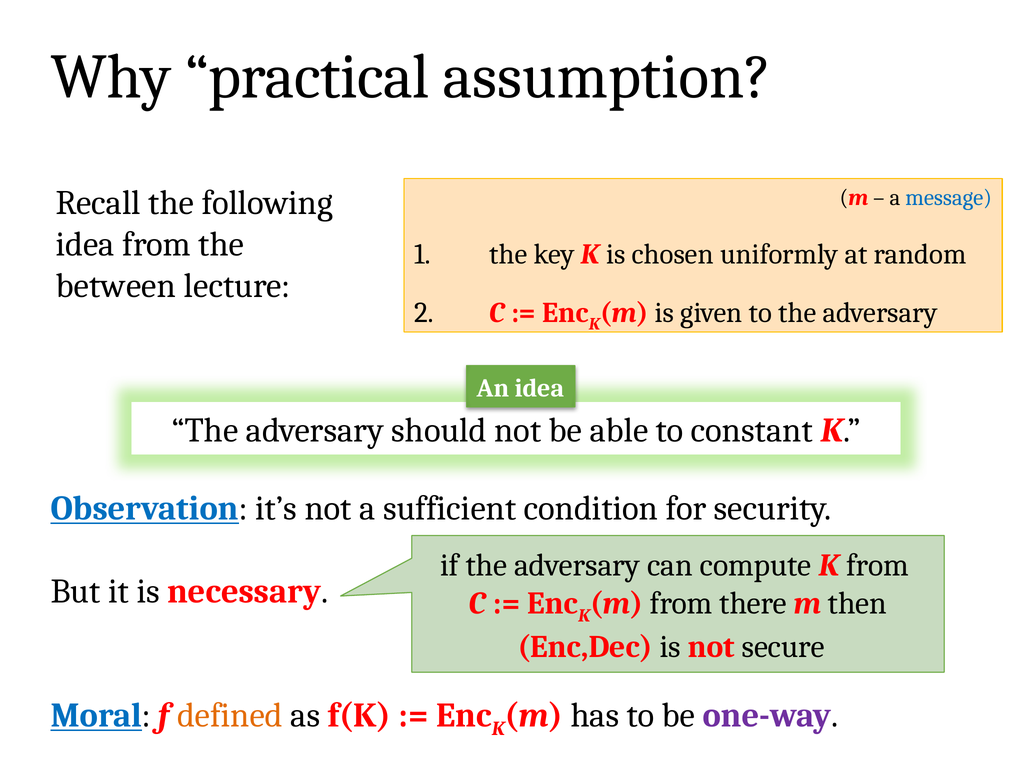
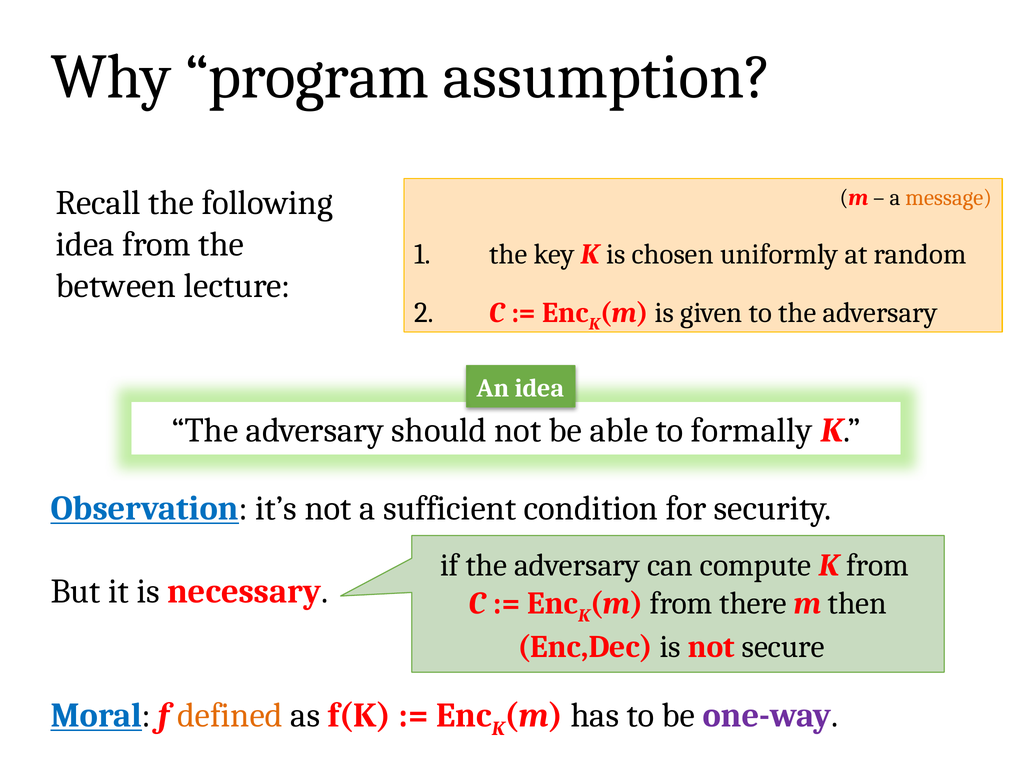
practical: practical -> program (307, 77)
message colour: blue -> orange (949, 198)
constant: constant -> formally (752, 431)
